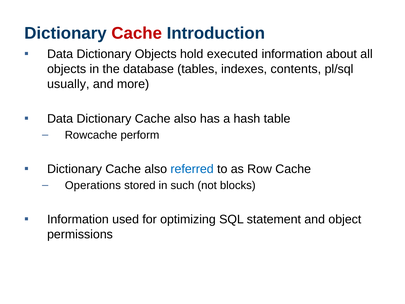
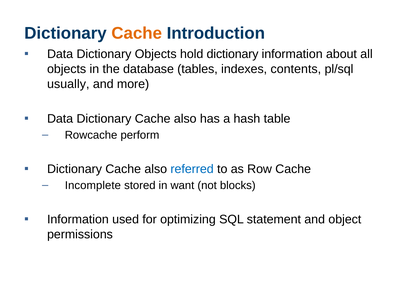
Cache colour: red -> orange (137, 33)
hold executed: executed -> dictionary (233, 54)
Operations: Operations -> Incomplete (93, 185)
such: such -> want (182, 185)
